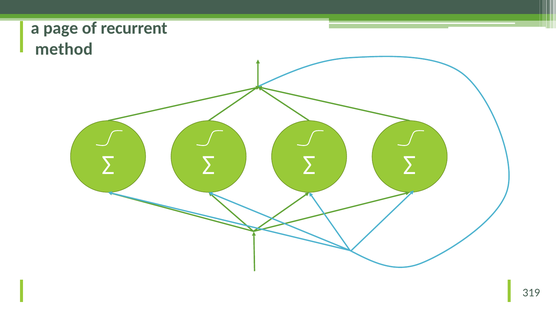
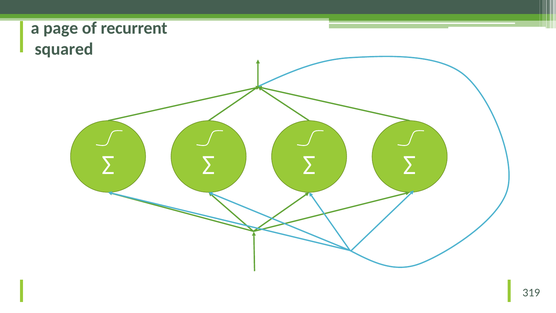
method: method -> squared (64, 49)
